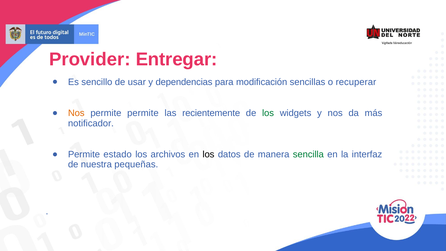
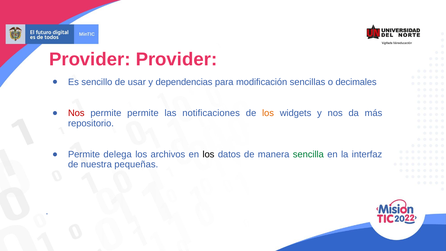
Provider Entregar: Entregar -> Provider (176, 59)
recuperar: recuperar -> decimales (356, 82)
Nos colour: orange -> red (76, 113)
recientemente: recientemente -> notificaciones (211, 113)
los colour: green -> orange (268, 113)
notificador: notificador -> repositorio (91, 123)
estado: estado -> delega (118, 154)
